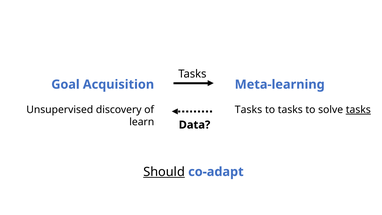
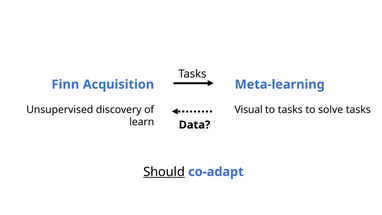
Goal: Goal -> Finn (65, 84)
Tasks: Tasks -> Visual (249, 110)
tasks underline: present -> none (358, 110)
